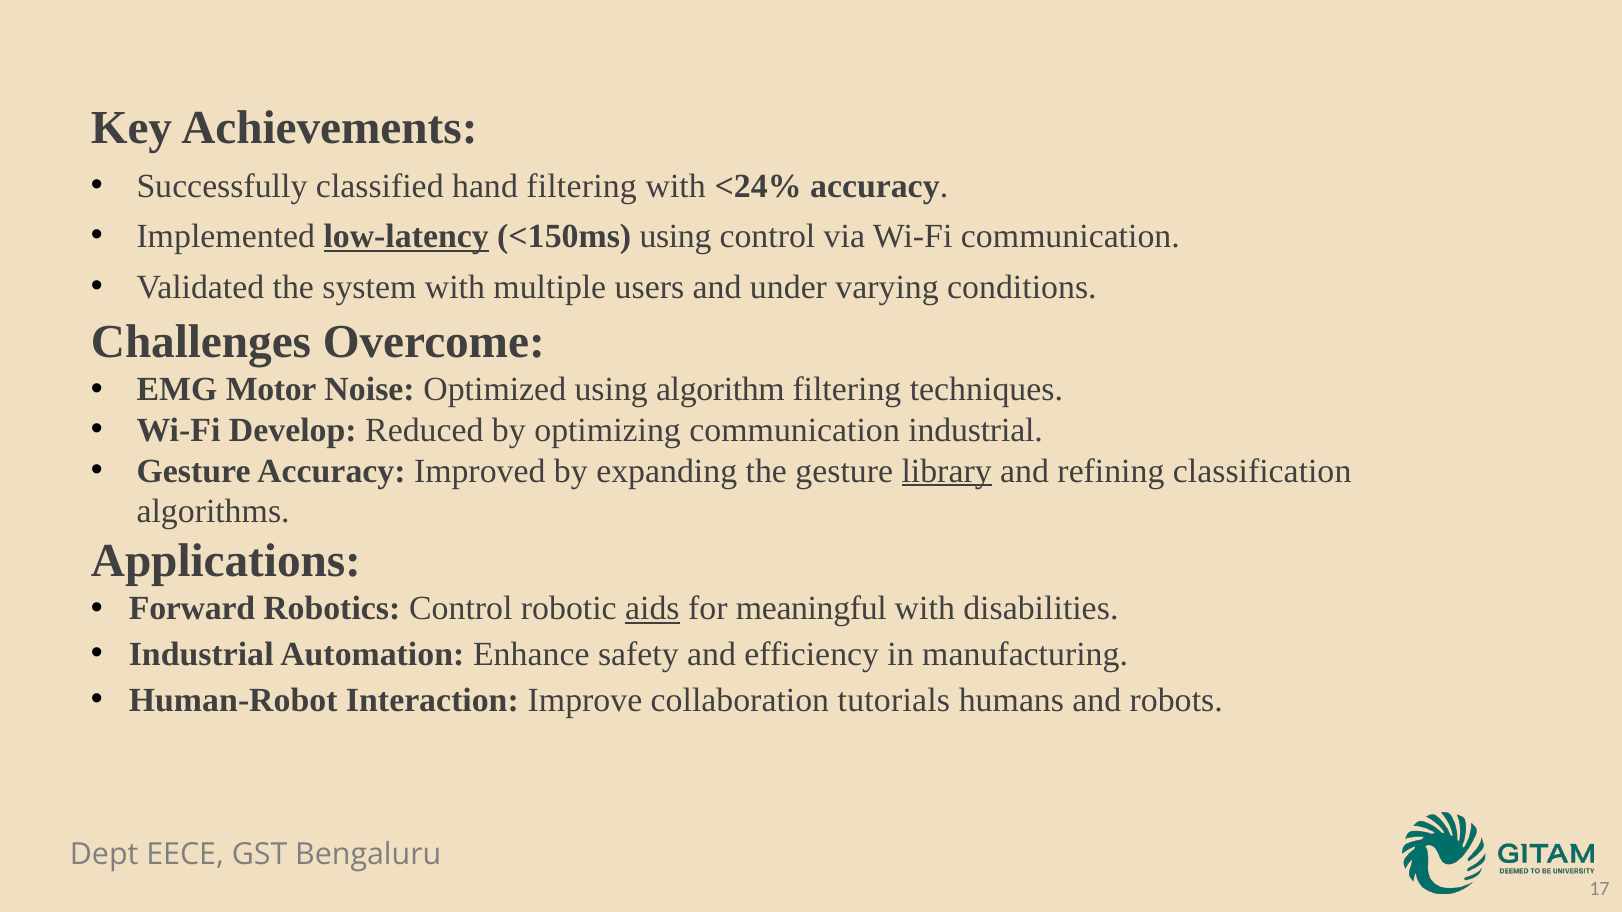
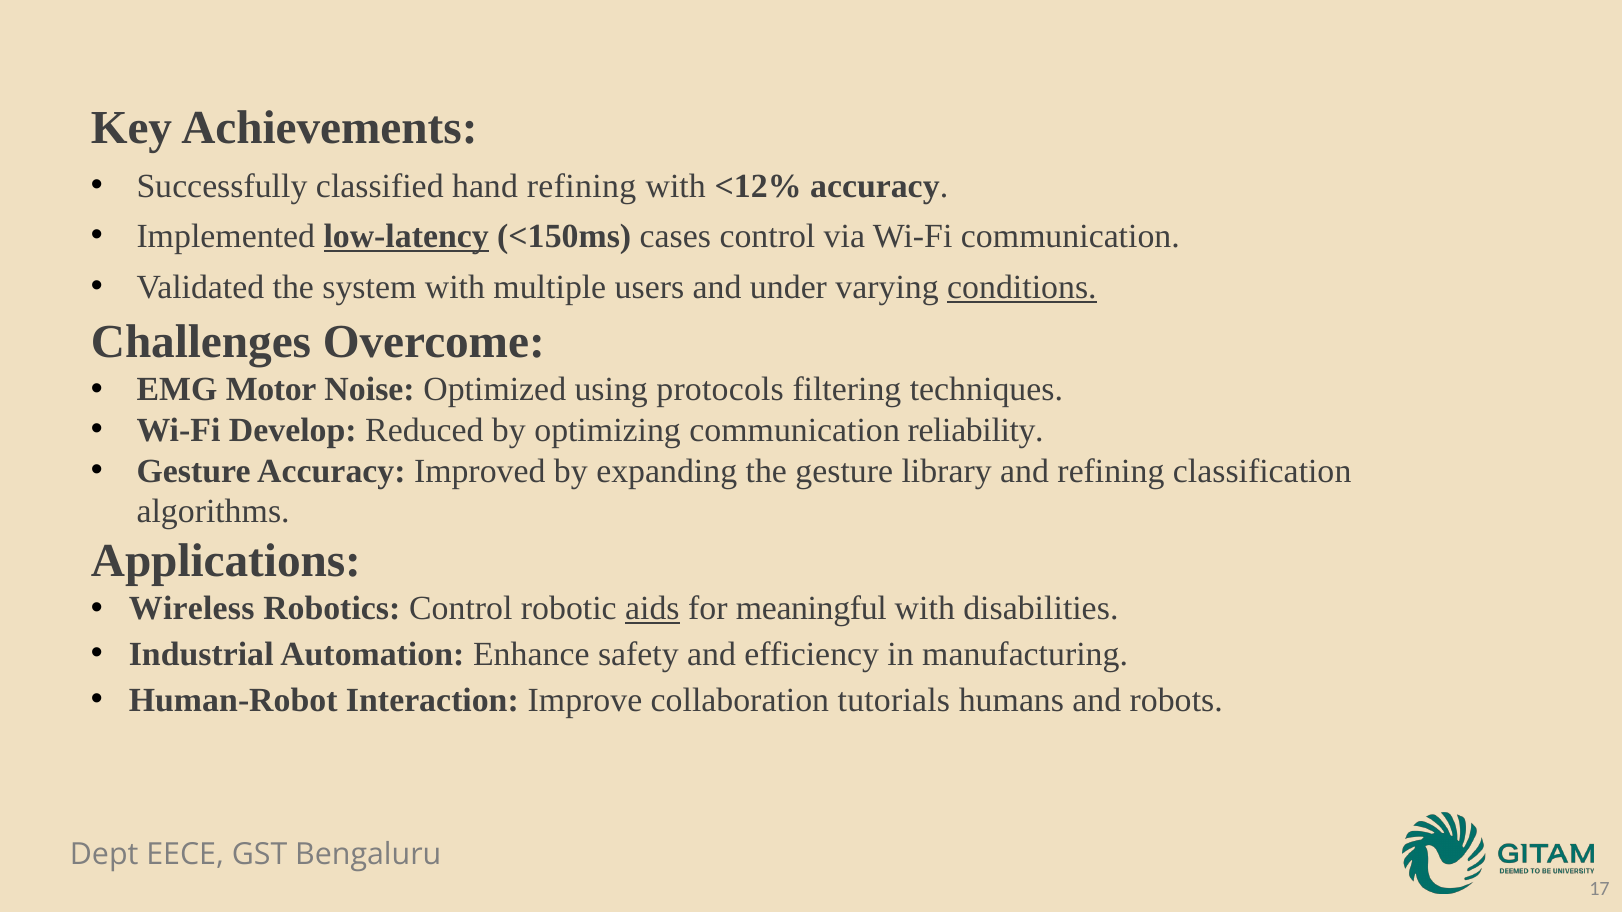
hand filtering: filtering -> refining (582, 186)
<24%: <24% -> <12% (758, 186)
<150ms using: using -> cases (675, 237)
conditions underline: none -> present (1022, 288)
algorithm: algorithm -> protocols (720, 390)
communication industrial: industrial -> reliability (976, 431)
library underline: present -> none (947, 471)
Forward: Forward -> Wireless (192, 609)
